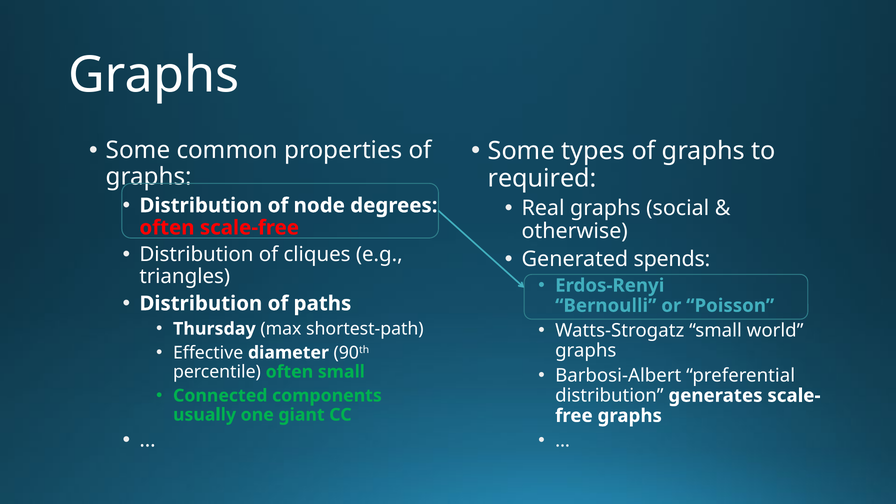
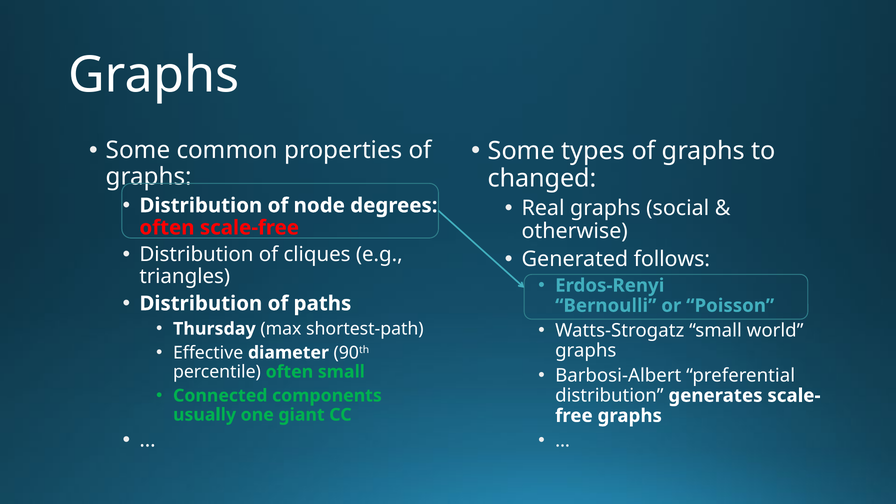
required: required -> changed (542, 178)
spends: spends -> follows (672, 259)
